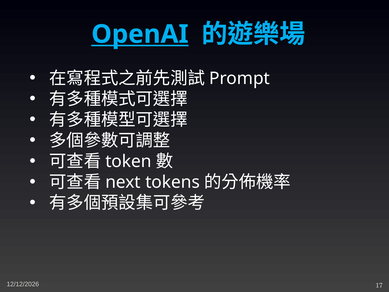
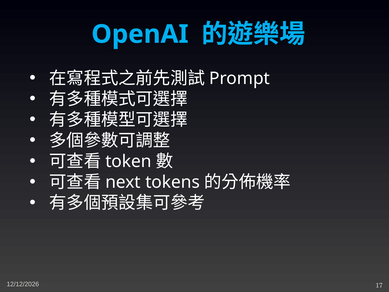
OpenAI underline: present -> none (140, 34)
